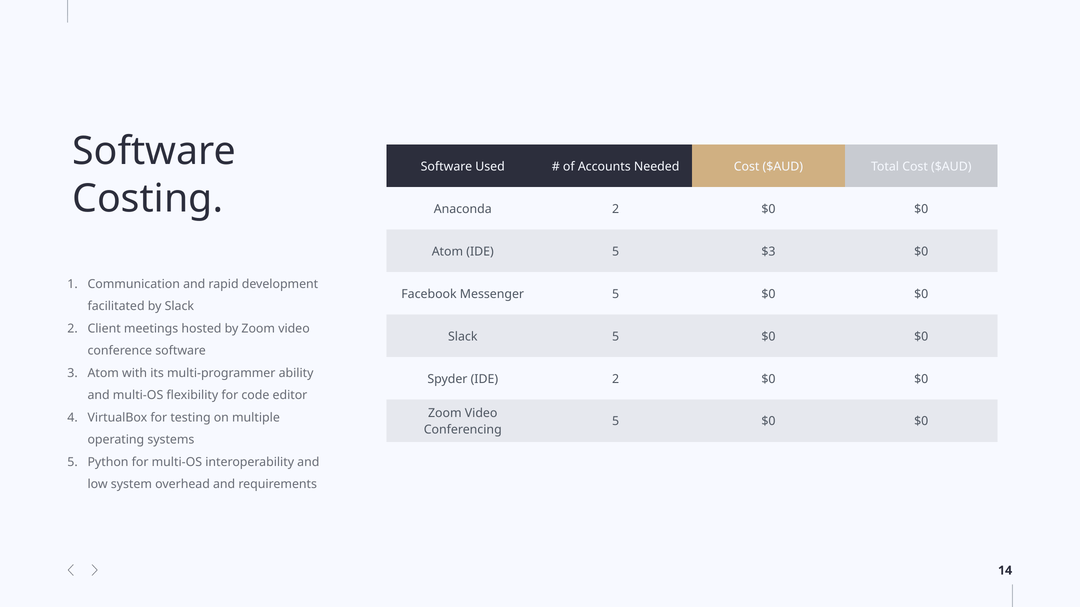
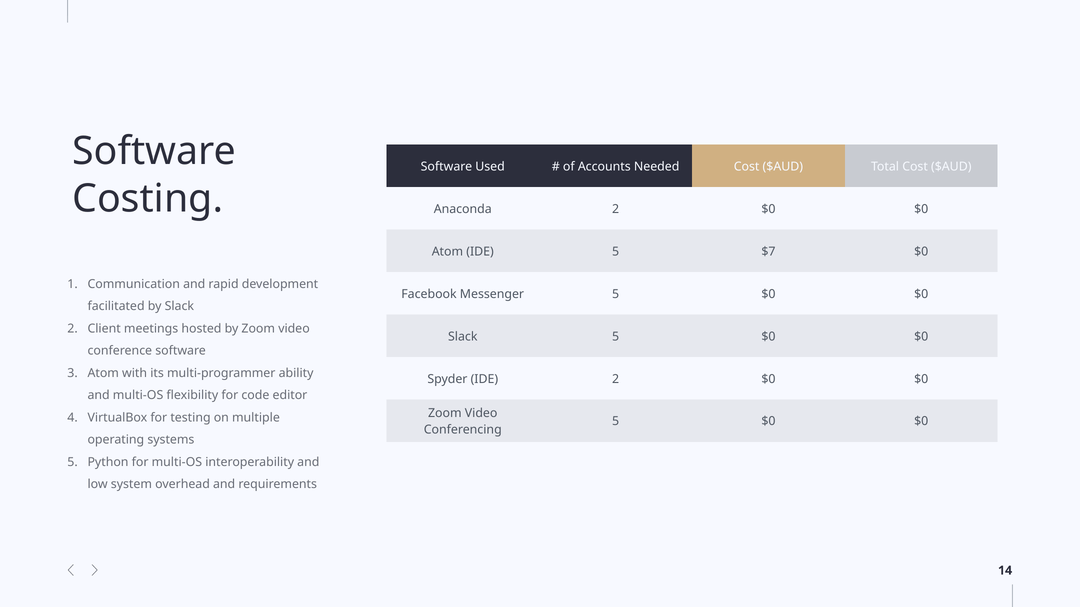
$3: $3 -> $7 (768, 252)
